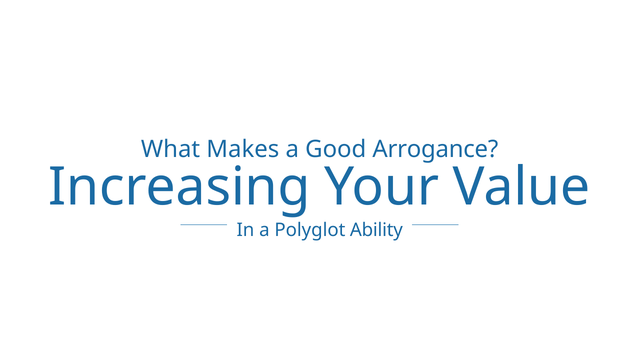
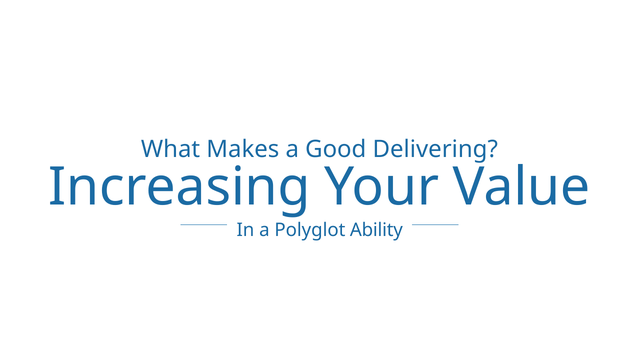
Arrogance: Arrogance -> Delivering (435, 149)
